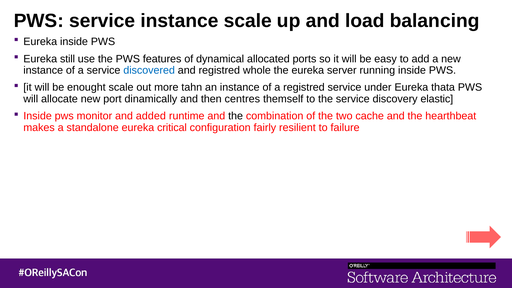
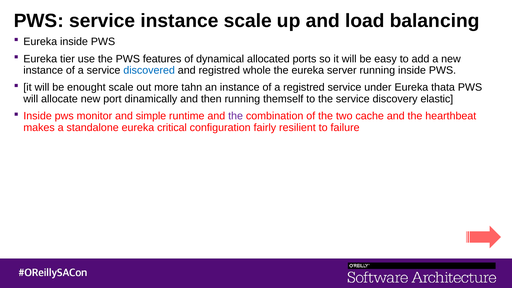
still: still -> tier (67, 59)
then centres: centres -> running (242, 99)
added: added -> simple (151, 116)
the colour: black -> purple (236, 116)
